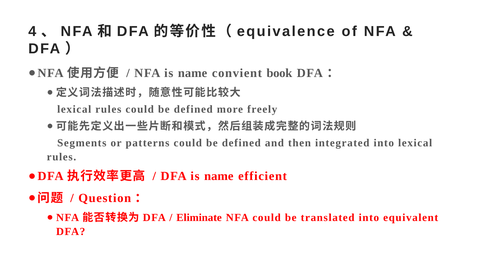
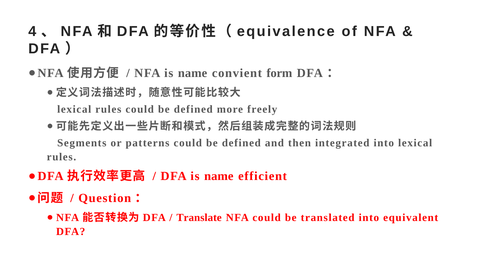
book: book -> form (279, 73)
Eliminate: Eliminate -> Translate (199, 218)
